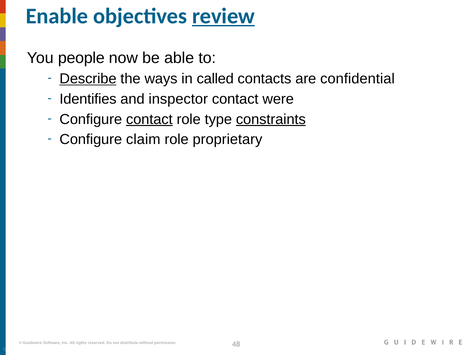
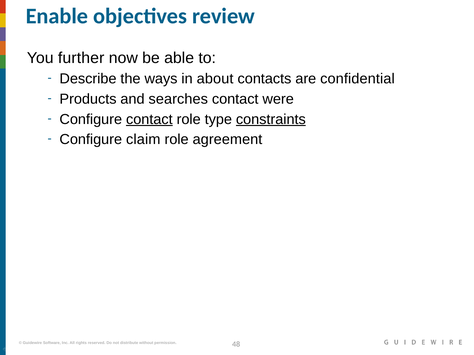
review underline: present -> none (223, 16)
people: people -> further (81, 58)
Describe underline: present -> none (88, 79)
called: called -> about (215, 79)
Identifies: Identifies -> Products (88, 99)
inspector: inspector -> searches (178, 99)
proprietary: proprietary -> agreement (227, 140)
